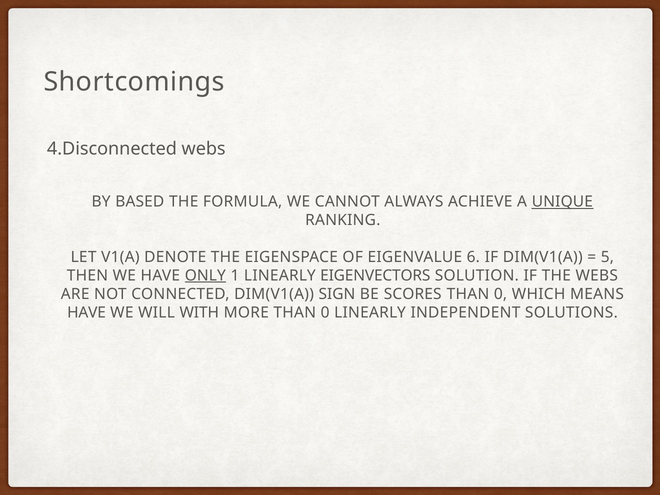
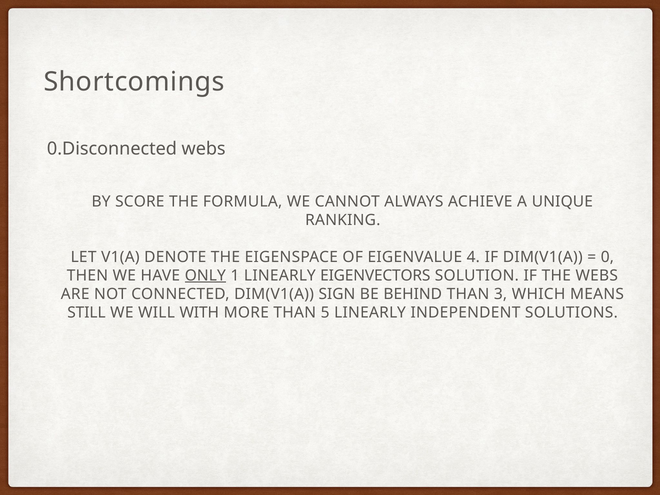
4.Disconnected: 4.Disconnected -> 0.Disconnected (112, 149)
BASED: BASED -> SCORE (140, 202)
UNIQUE underline: present -> none (562, 202)
6: 6 -> 4 (473, 257)
5: 5 -> 0 (607, 257)
SCORES: SCORES -> BEHIND (413, 294)
0: 0 -> 3 (500, 294)
HAVE: HAVE -> STILL (86, 313)
MORE THAN 0: 0 -> 5 (325, 313)
